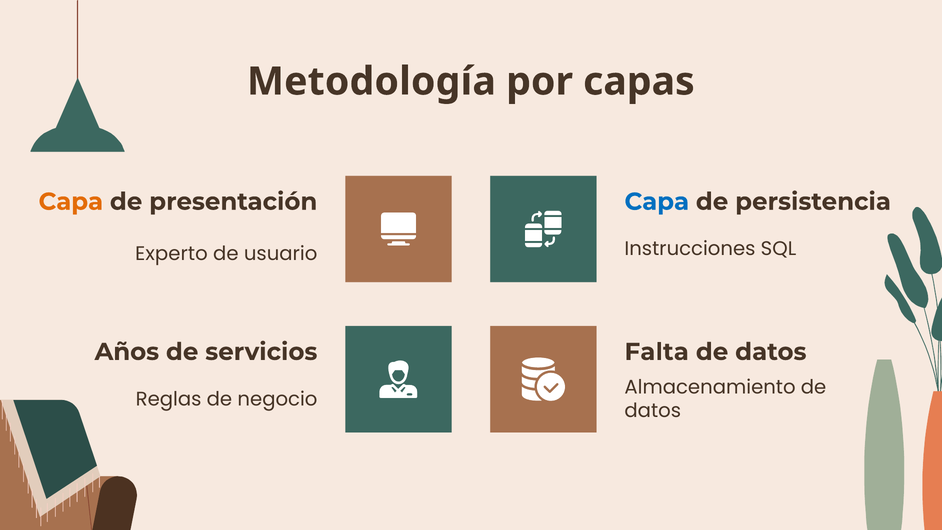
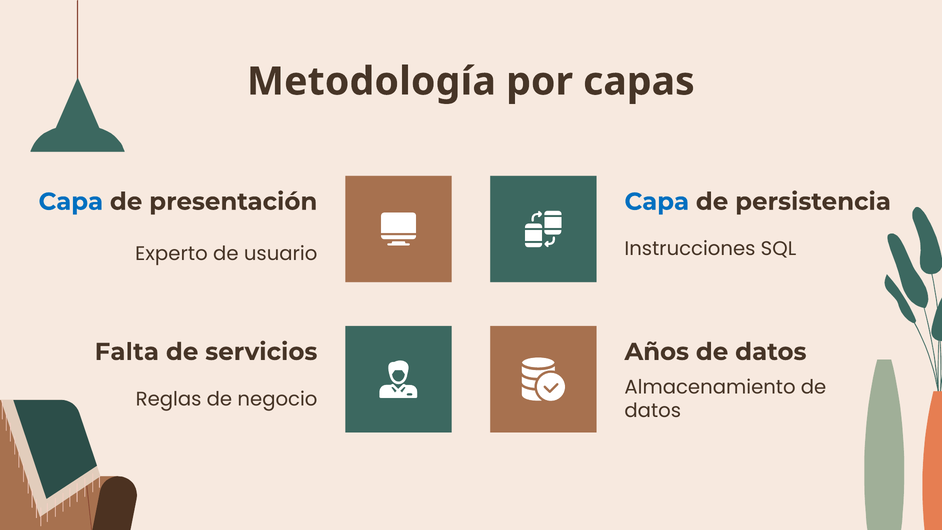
Capa colour: orange -> blue (71, 202)
Años: Años -> Falta (127, 352)
Falta: Falta -> Años (657, 352)
